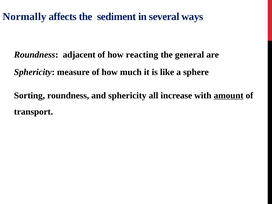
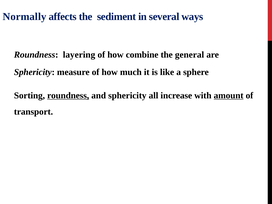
adjacent: adjacent -> layering (79, 55)
reacting: reacting -> combine (142, 55)
roundness underline: none -> present (68, 95)
